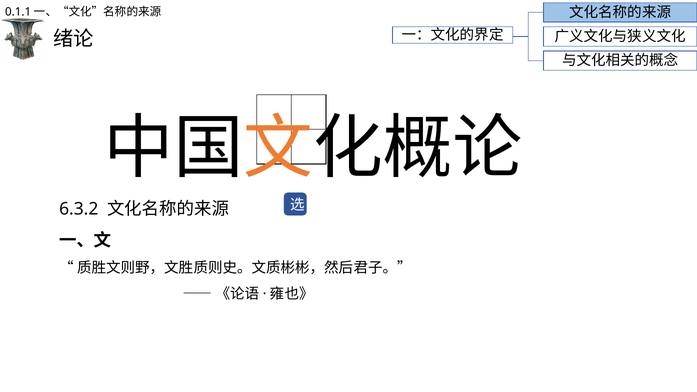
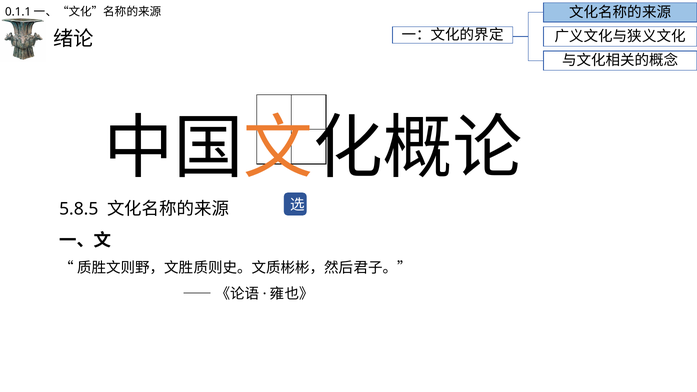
6.3.2: 6.3.2 -> 5.8.5 (79, 209)
